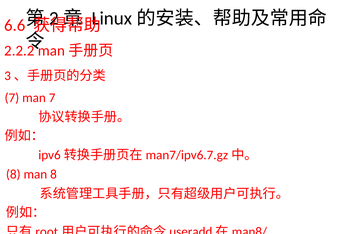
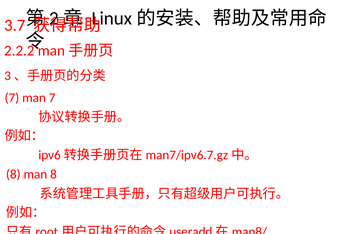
6.6: 6.6 -> 3.7 (15, 25)
